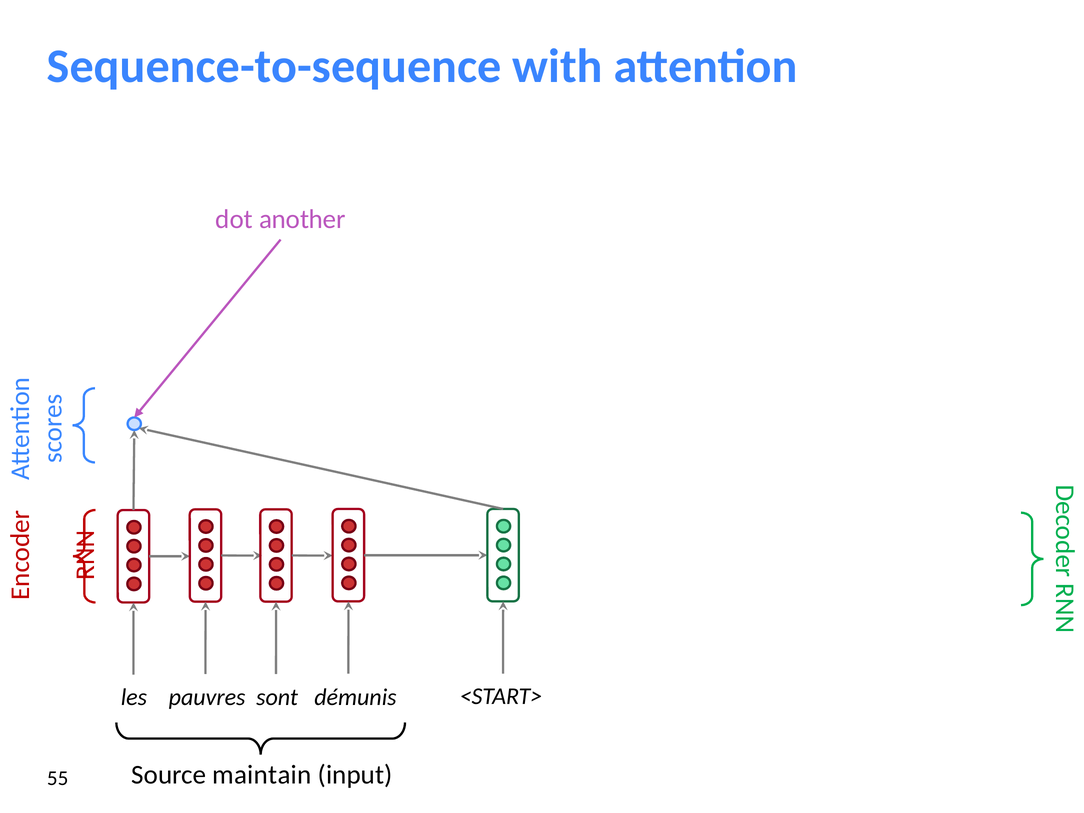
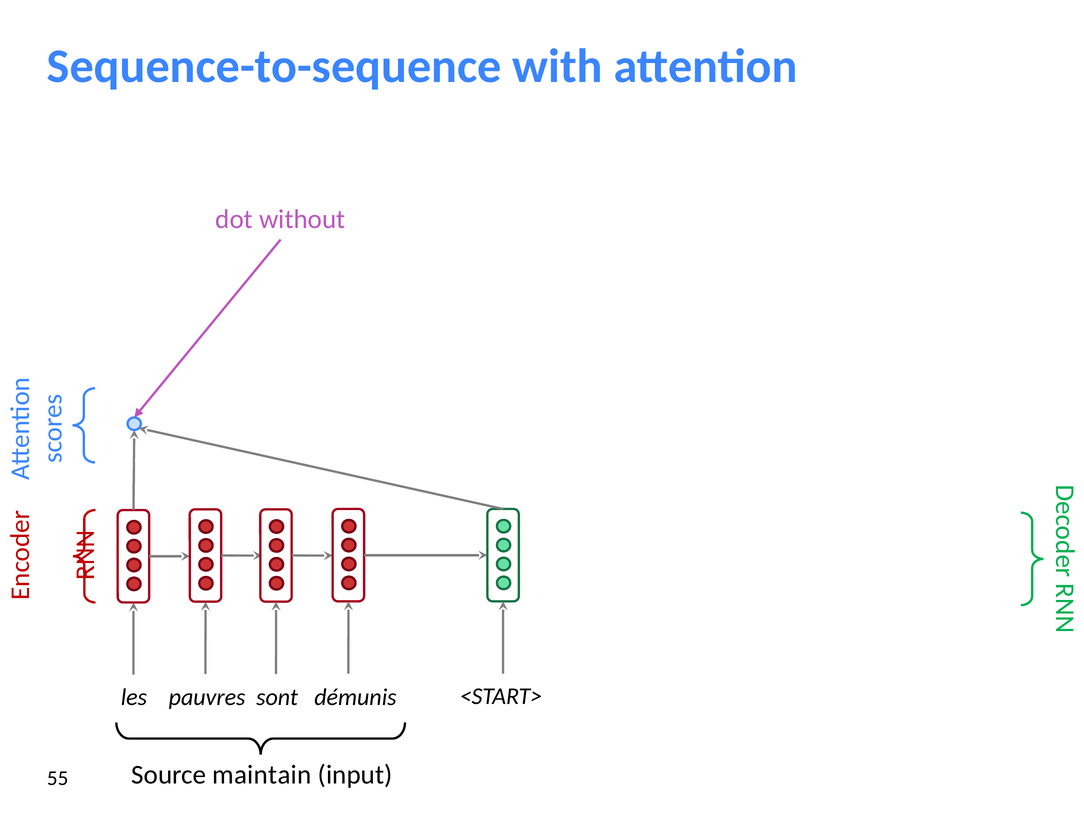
another: another -> without (302, 219)
